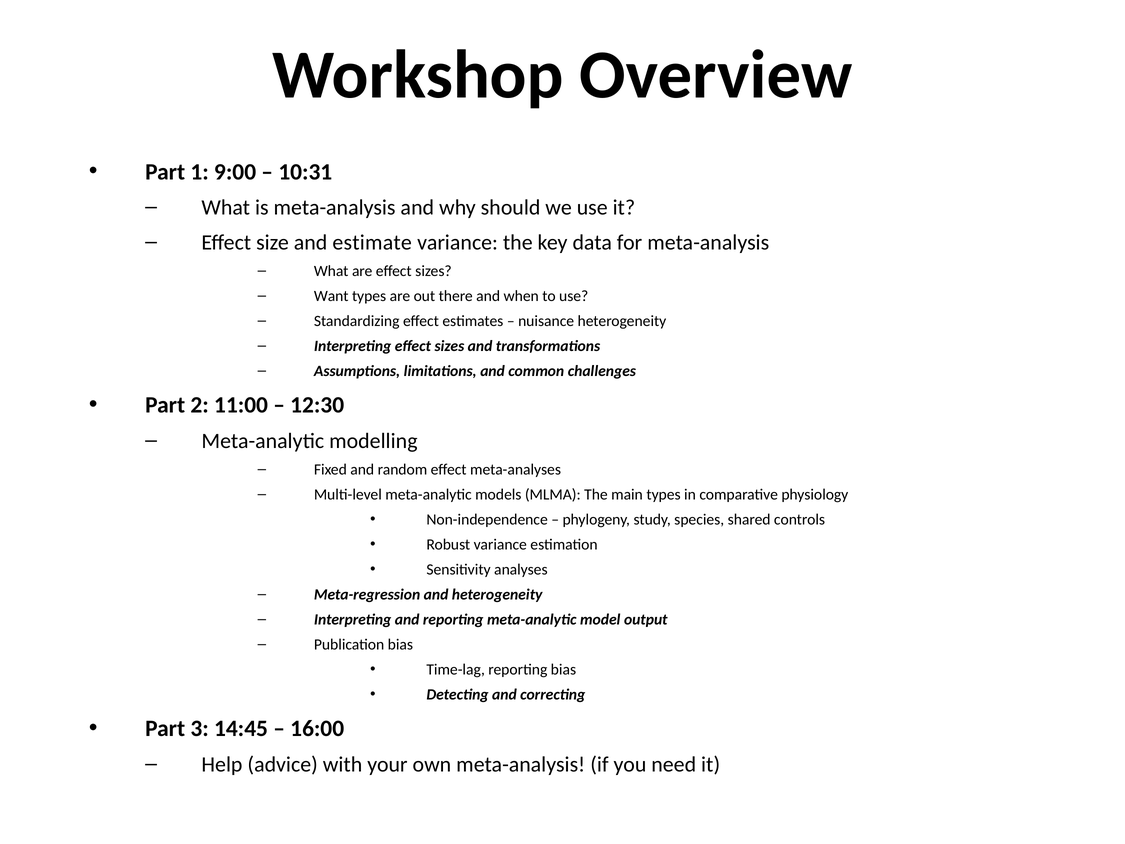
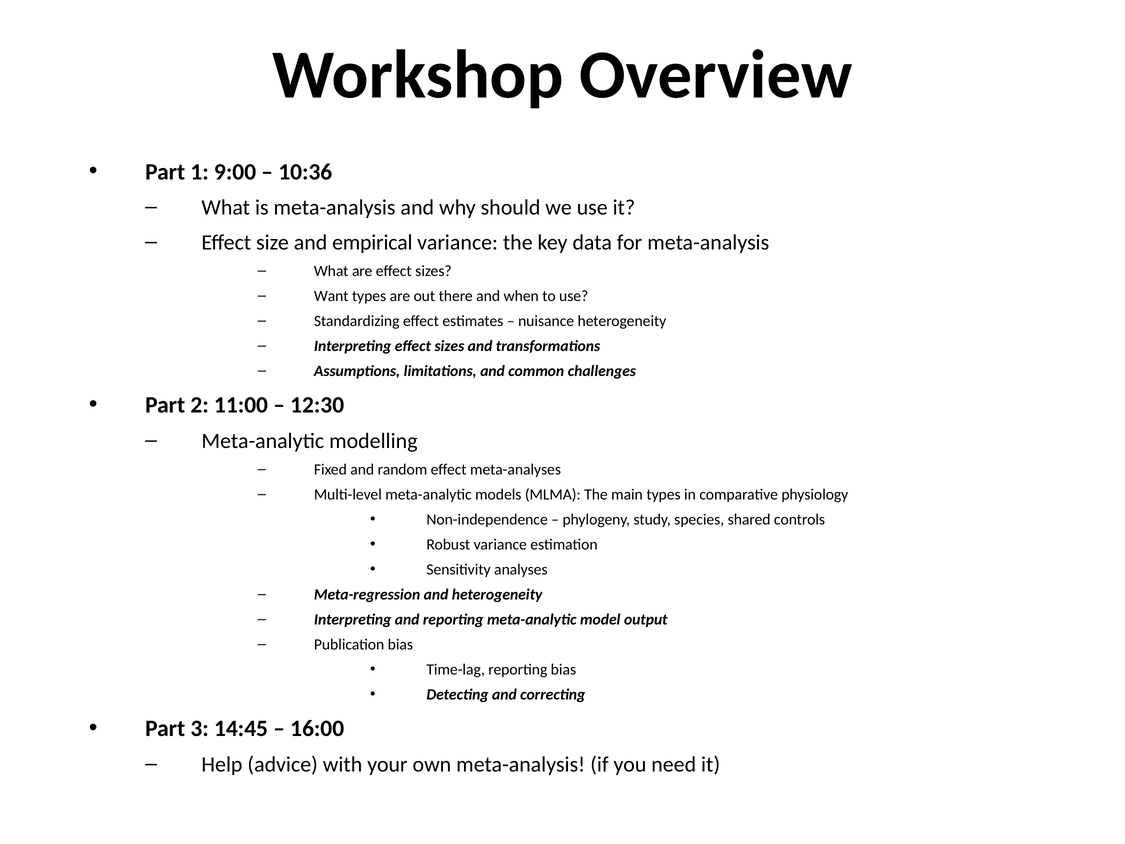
10:31: 10:31 -> 10:36 (305, 172)
estimate: estimate -> empirical (372, 243)
